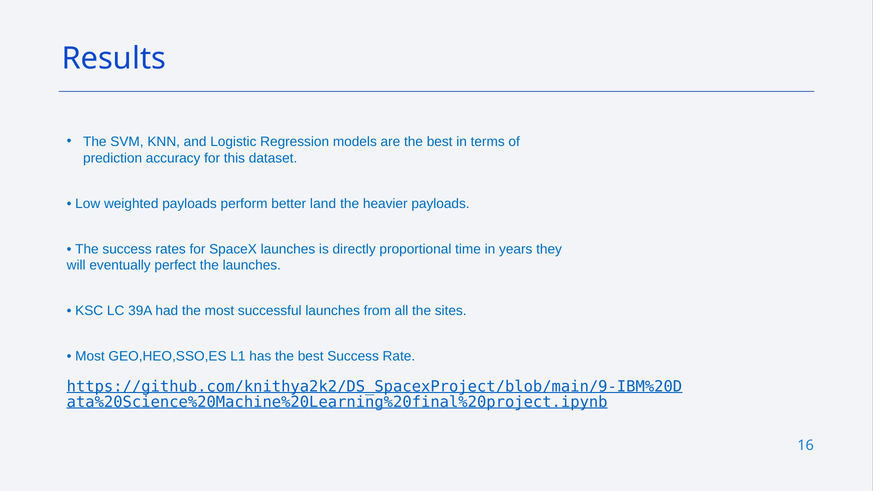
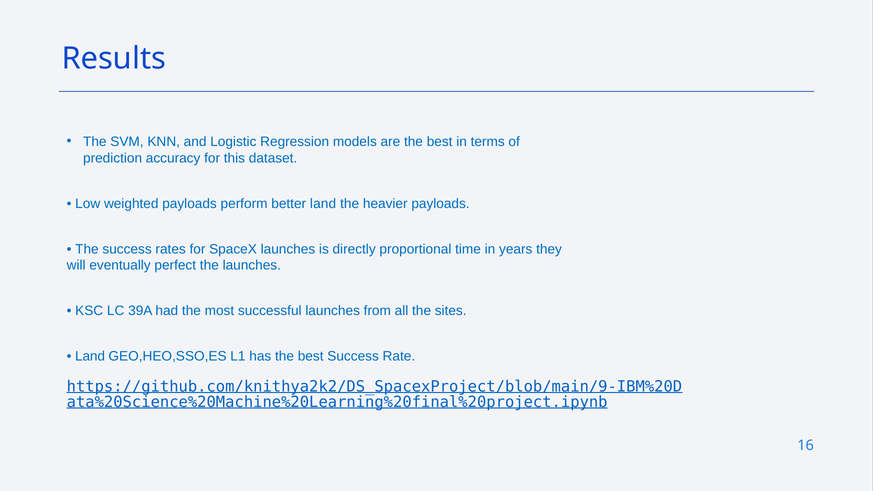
Most: Most -> Land (90, 356)
